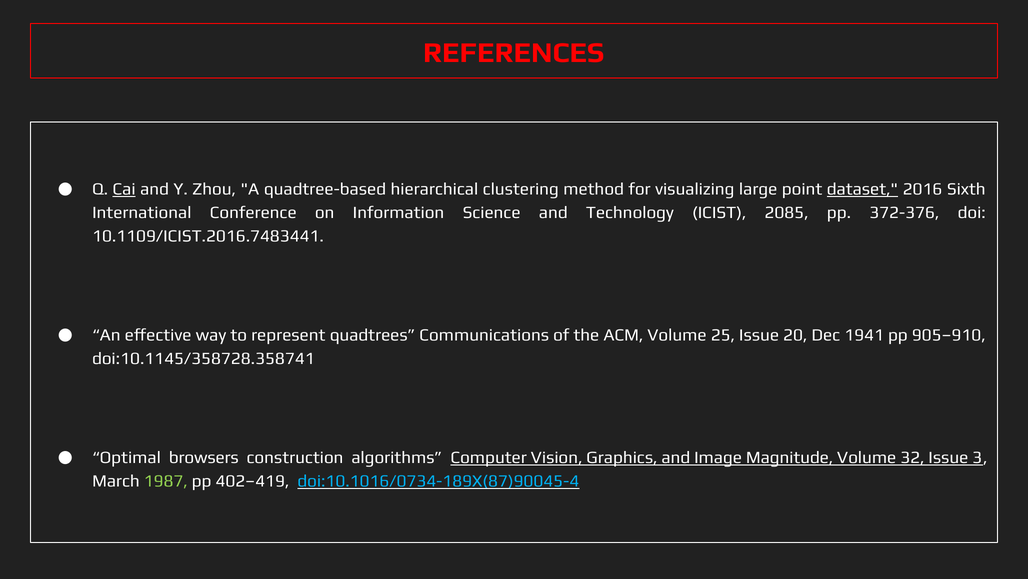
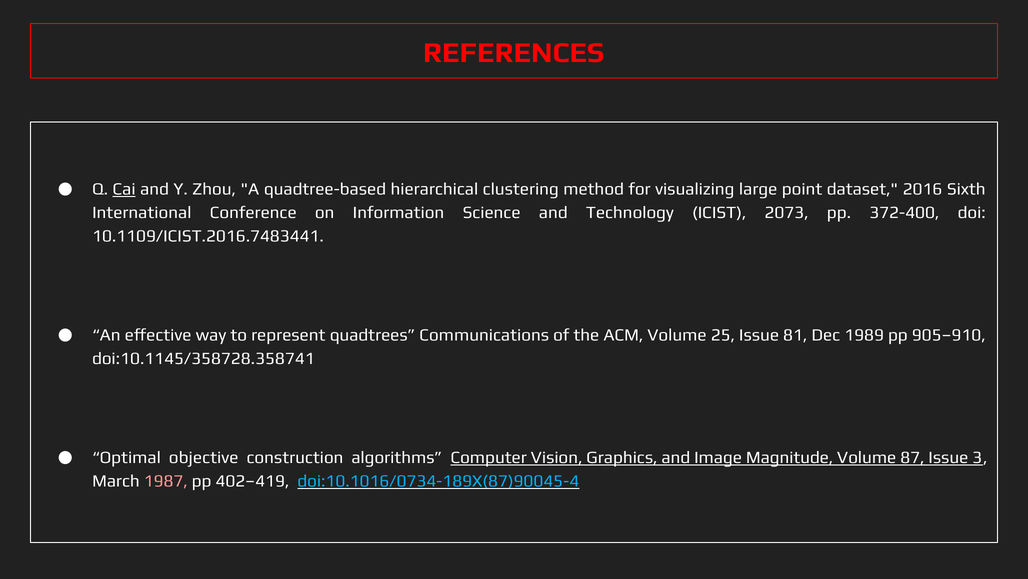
dataset underline: present -> none (862, 189)
2085: 2085 -> 2073 (787, 212)
372-376: 372-376 -> 372-400 (904, 212)
20: 20 -> 81 (795, 335)
1941: 1941 -> 1989 (864, 335)
browsers: browsers -> objective (204, 457)
32: 32 -> 87 (912, 457)
1987 colour: light green -> pink (166, 481)
